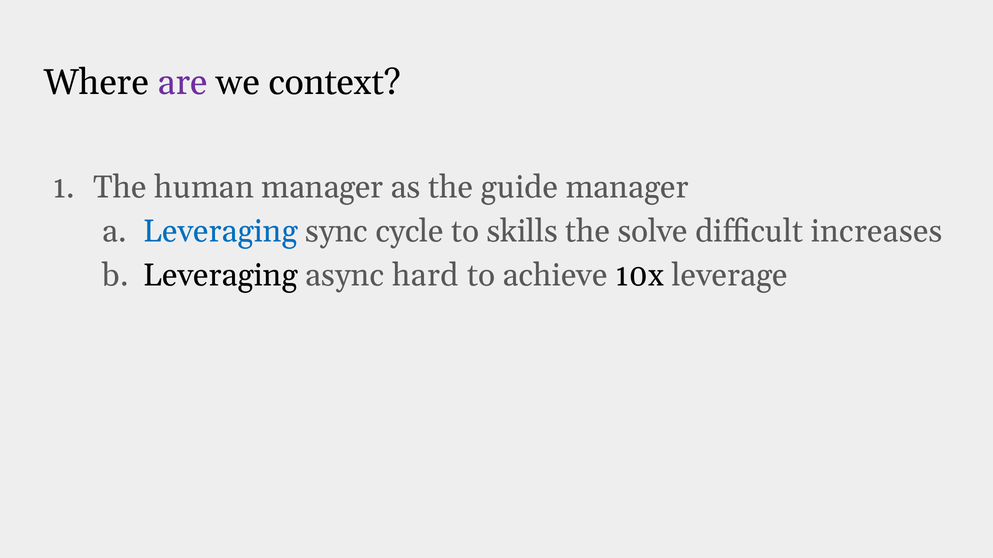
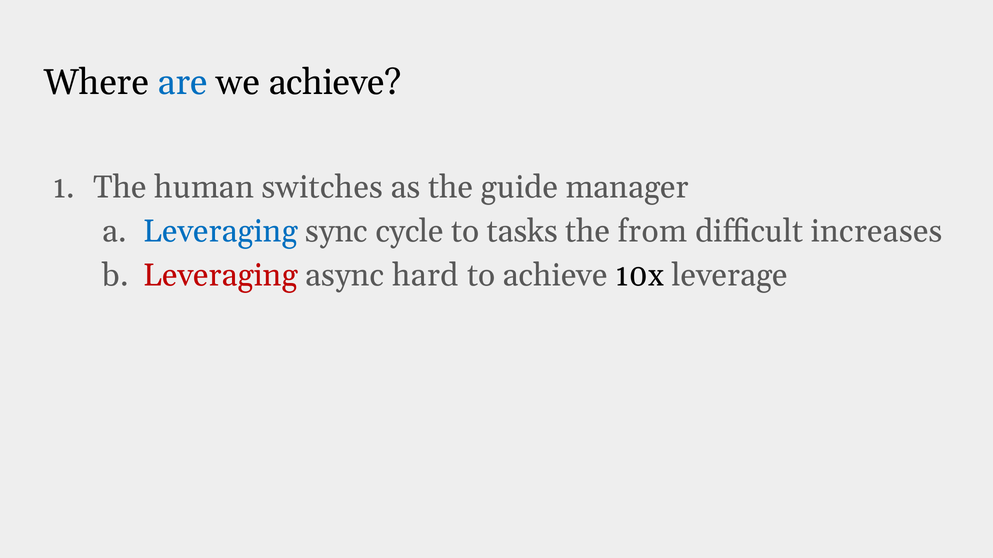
are colour: purple -> blue (183, 82)
we context: context -> achieve (335, 82)
human manager: manager -> switches (322, 188)
skills: skills -> tasks (522, 232)
solve: solve -> from (652, 232)
Leveraging colour: black -> red (220, 275)
